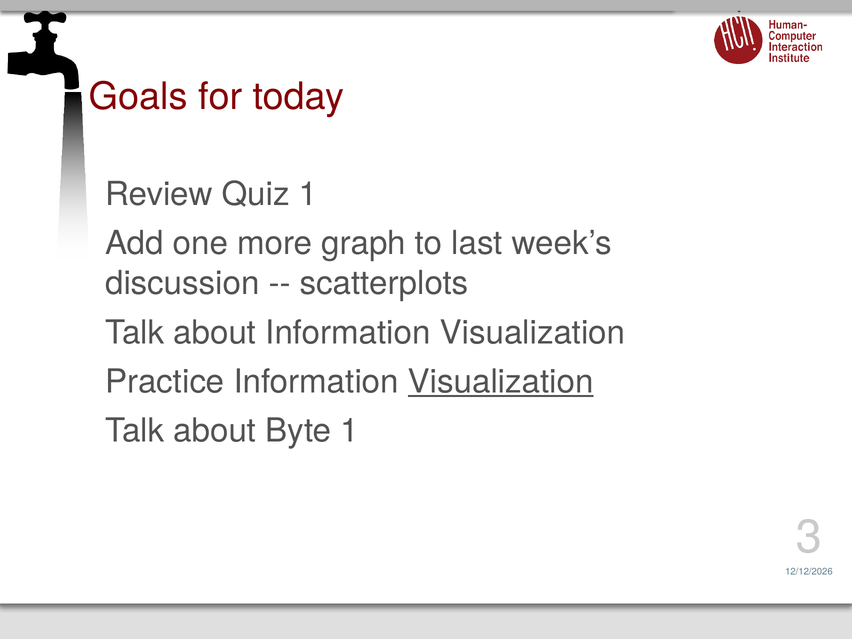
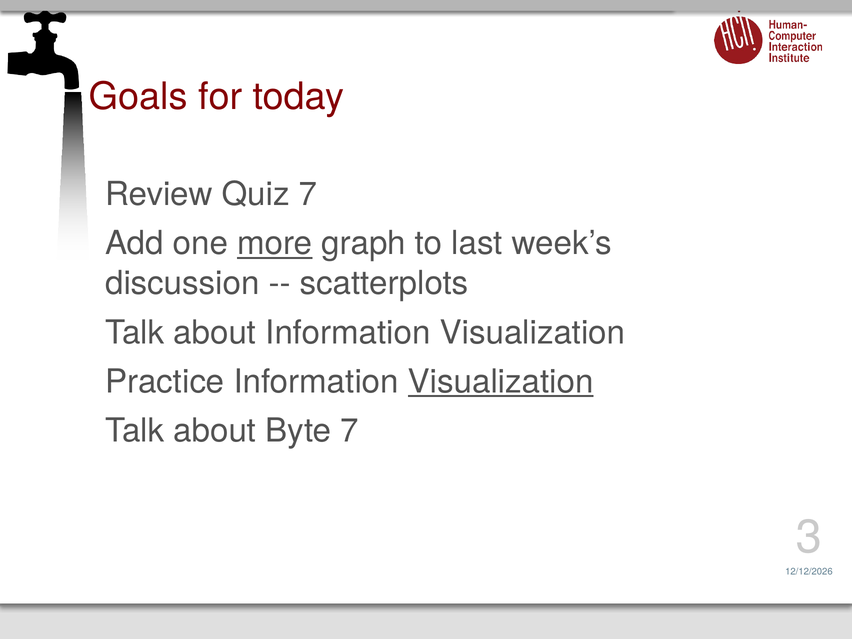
Quiz 1: 1 -> 7 (308, 194)
more underline: none -> present (275, 244)
Byte 1: 1 -> 7 (349, 431)
